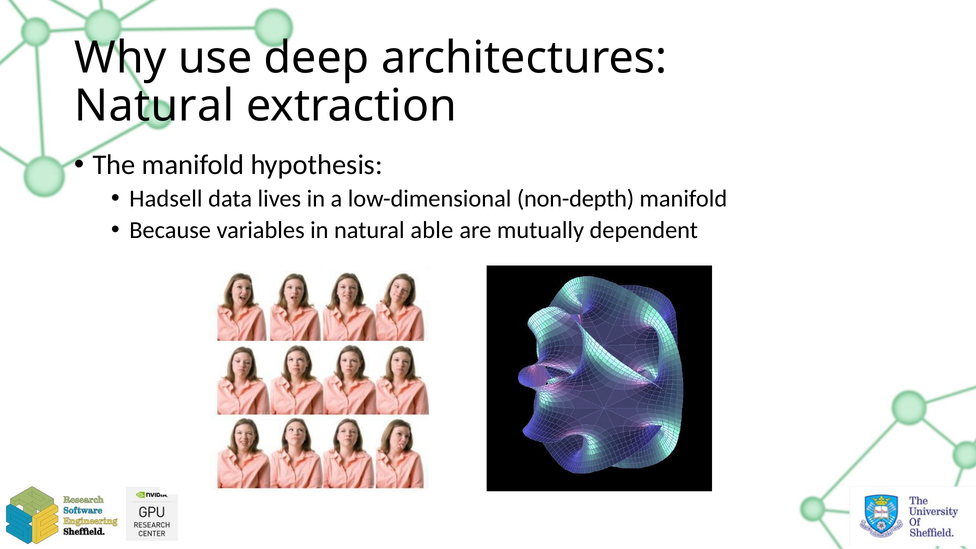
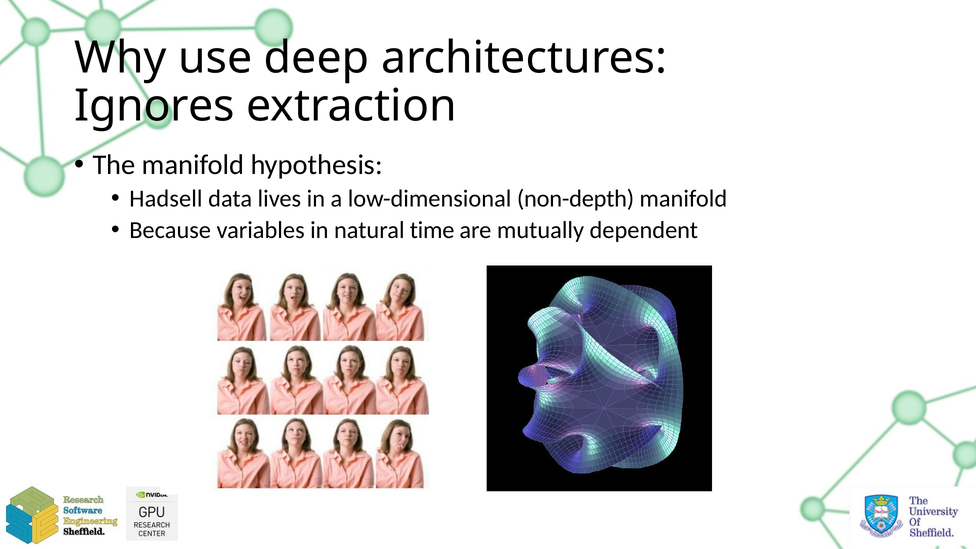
Natural: Natural -> Ignores (155, 106)
able: able -> time (432, 230)
